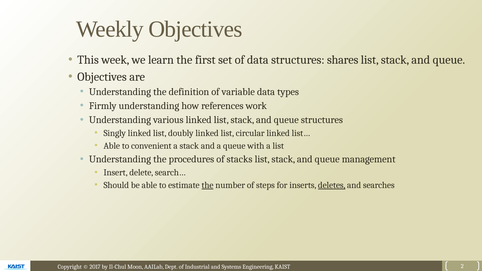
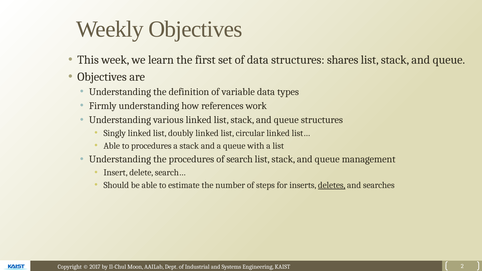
to convenient: convenient -> procedures (151, 146)
stacks: stacks -> search (240, 159)
the underline: present -> none (207, 185)
